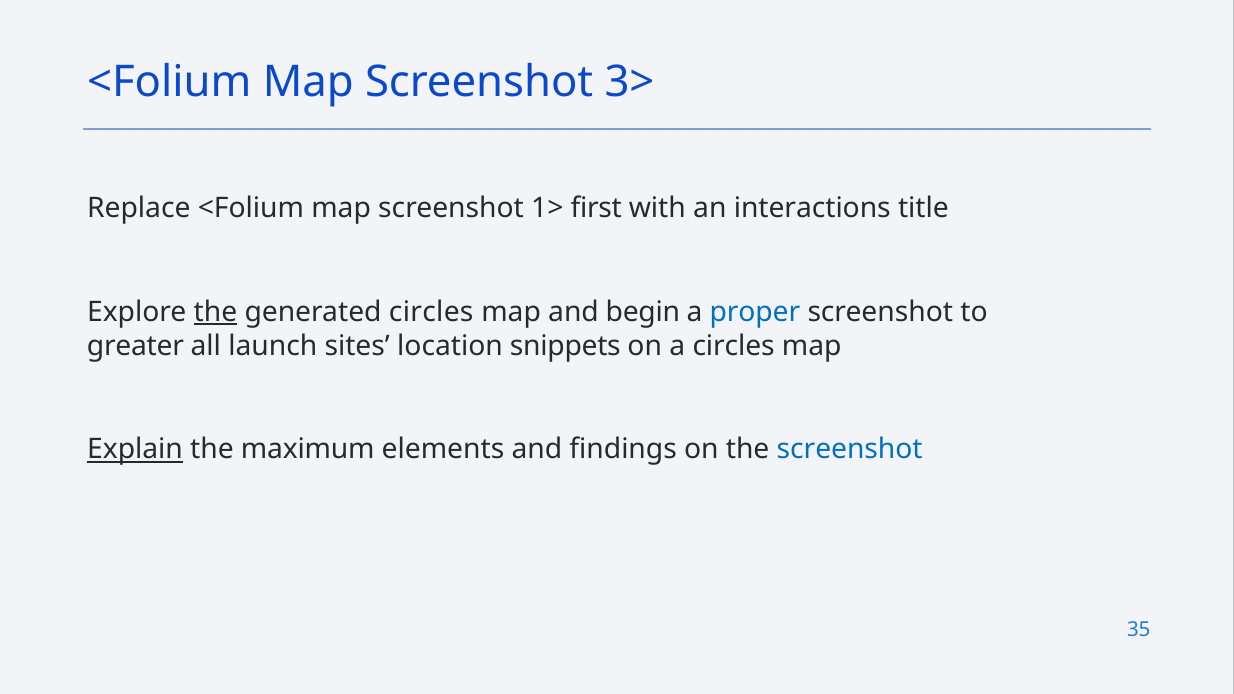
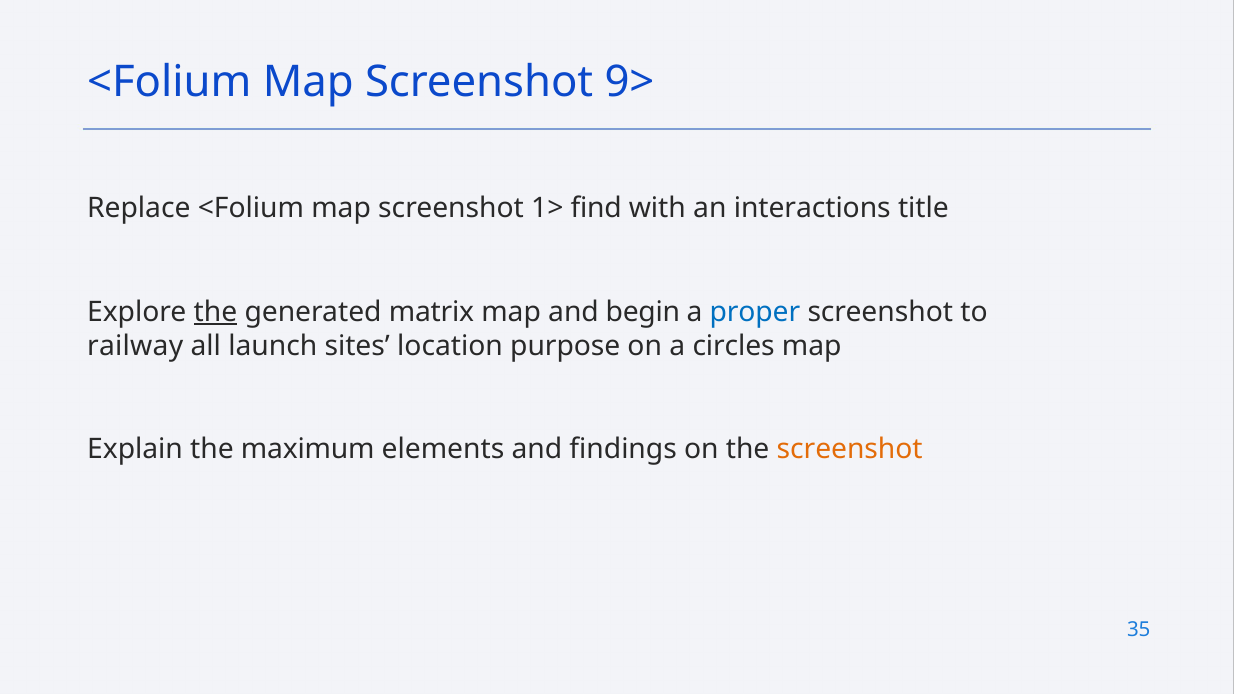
3>: 3> -> 9> (629, 82)
first: first -> find (596, 208)
generated circles: circles -> matrix (431, 312)
greater: greater -> railway (135, 346)
snippets: snippets -> purpose (565, 346)
Explain underline: present -> none (135, 450)
screenshot colour: blue -> orange (850, 450)
